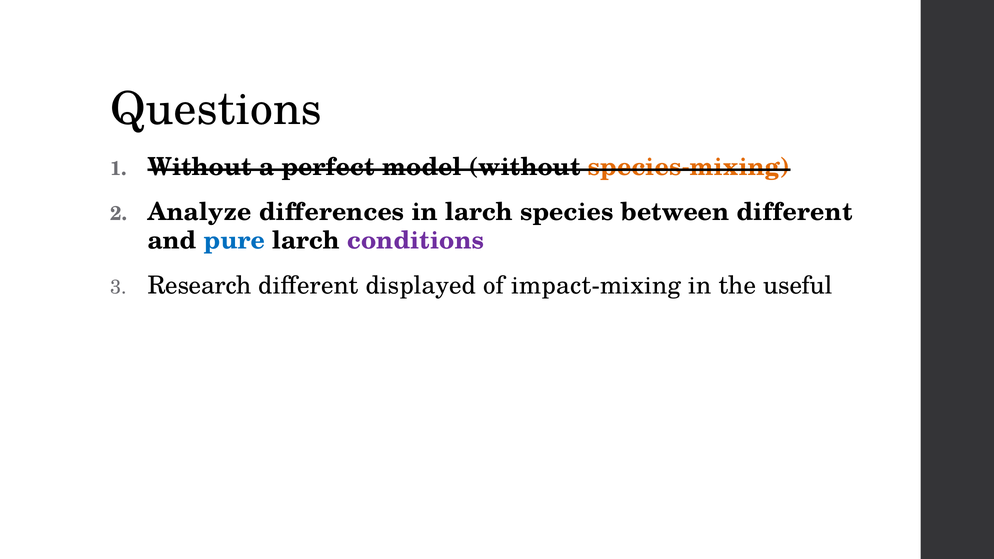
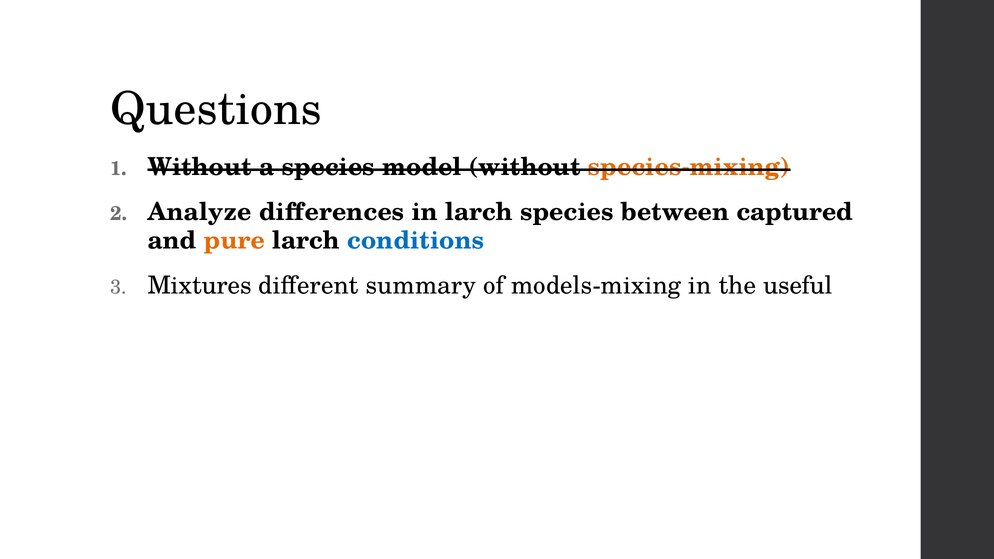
a perfect: perfect -> species (328, 167)
between different: different -> captured (795, 212)
pure colour: blue -> orange (234, 241)
conditions colour: purple -> blue (416, 241)
Research: Research -> Mixtures (200, 285)
displayed: displayed -> summary (421, 285)
impact-mixing: impact-mixing -> models-mixing (596, 285)
